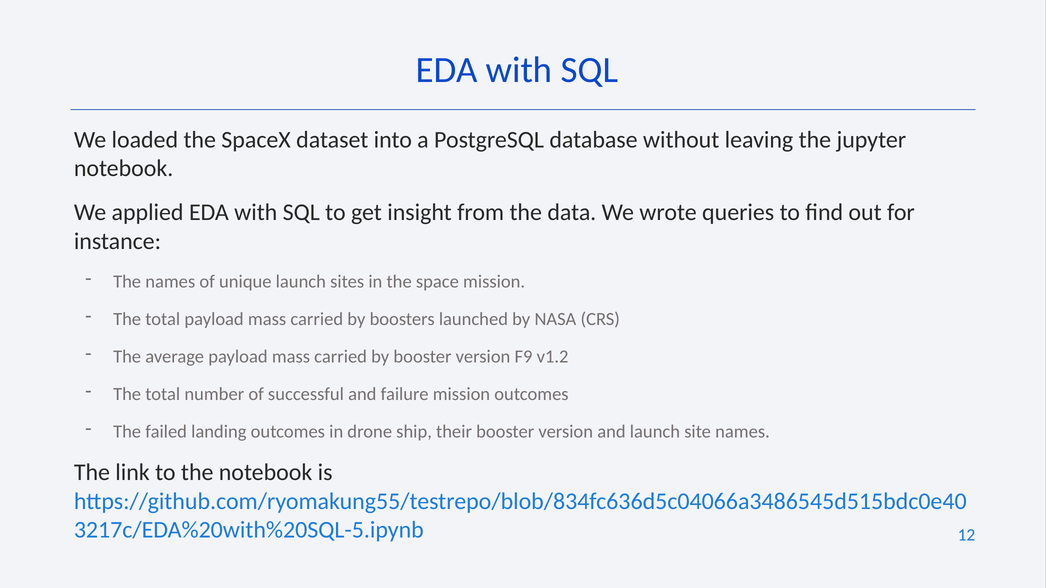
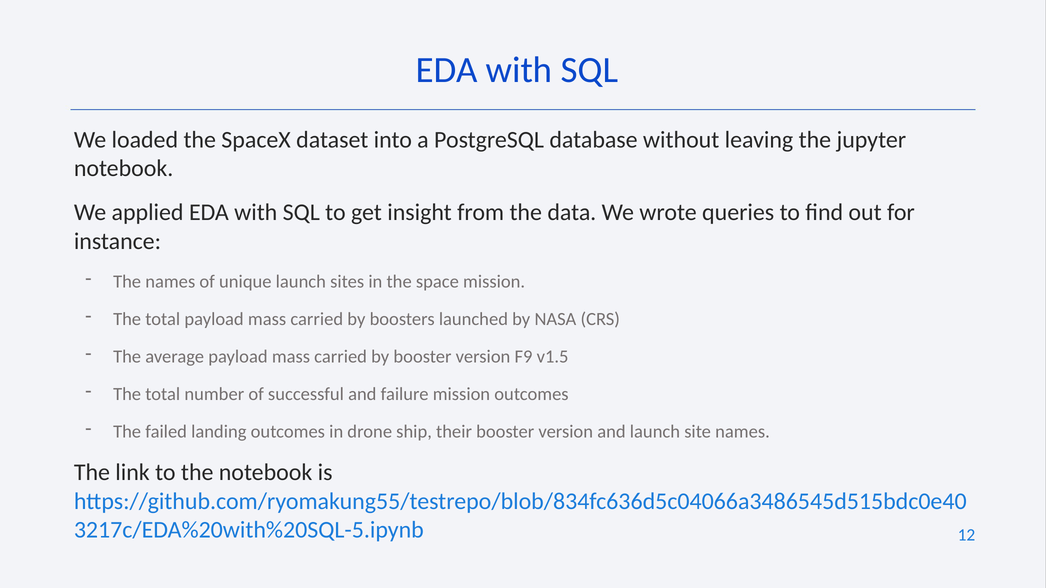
v1.2: v1.2 -> v1.5 (553, 357)
